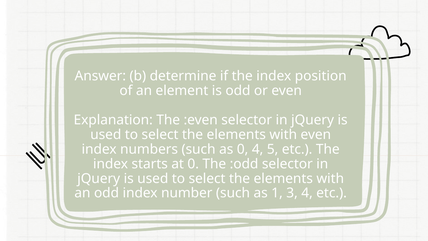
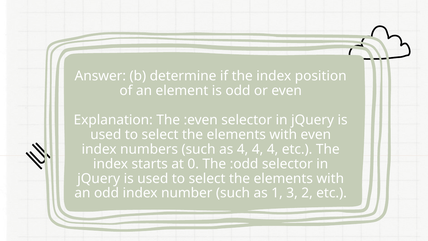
as 0: 0 -> 4 (243, 149)
5: 5 -> 4 (273, 149)
3 4: 4 -> 2 (307, 193)
